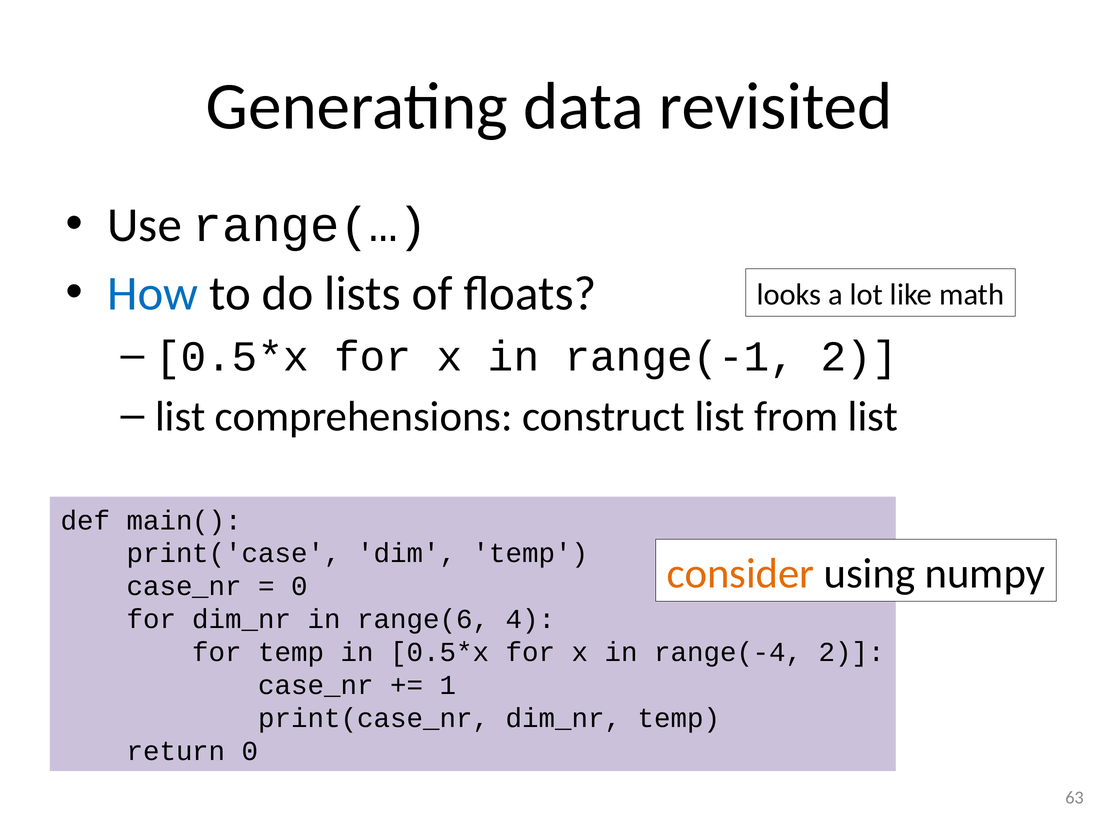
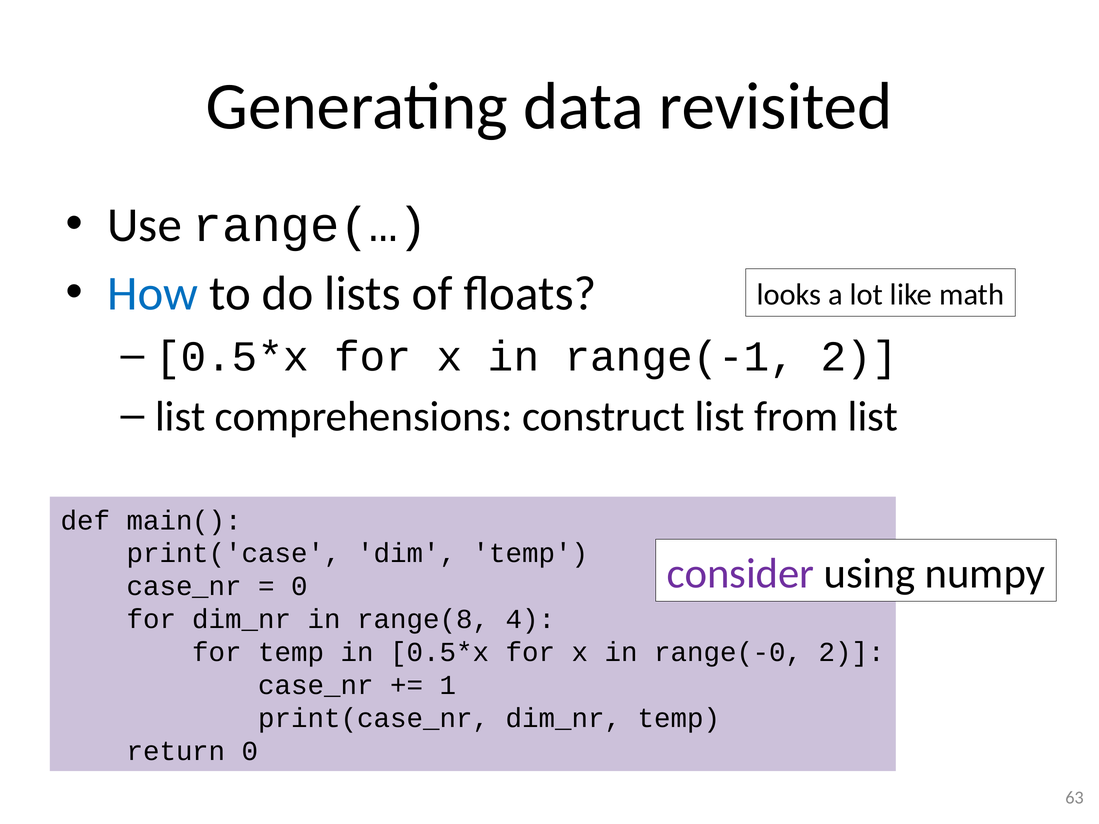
consider colour: orange -> purple (740, 574)
range(6: range(6 -> range(8 (423, 620)
range(-4: range(-4 -> range(-0 (728, 652)
